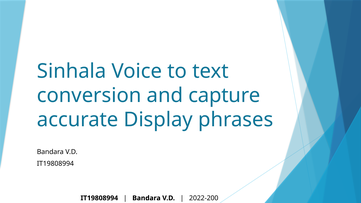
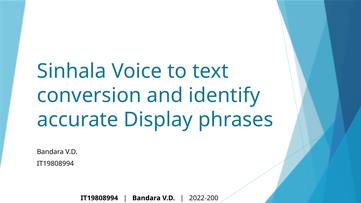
capture: capture -> identify (224, 95)
